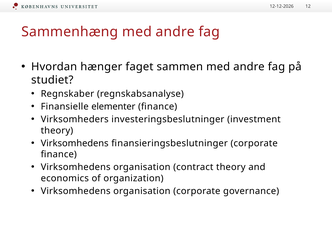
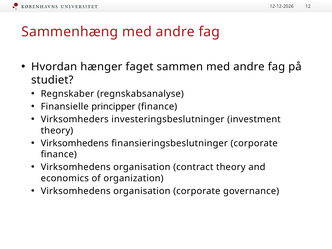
elementer: elementer -> principper (113, 107)
